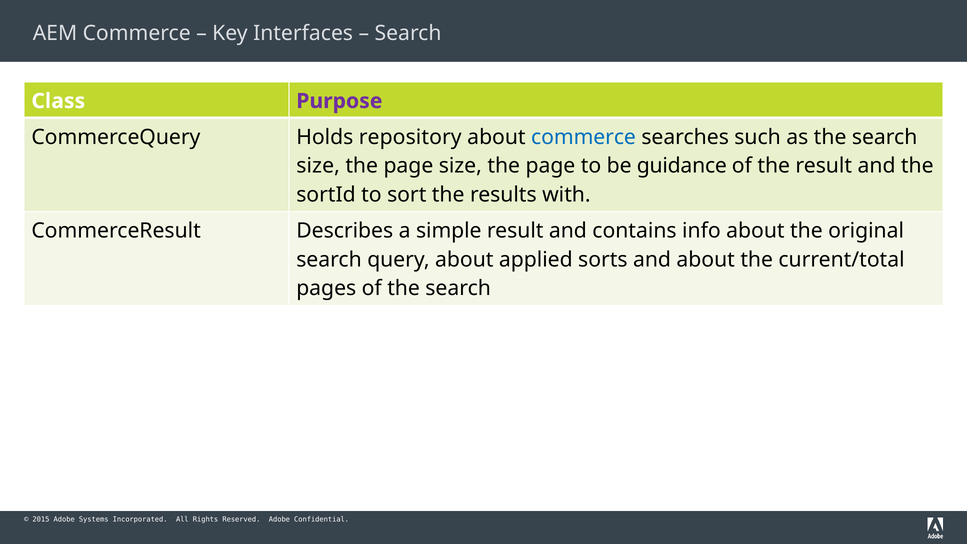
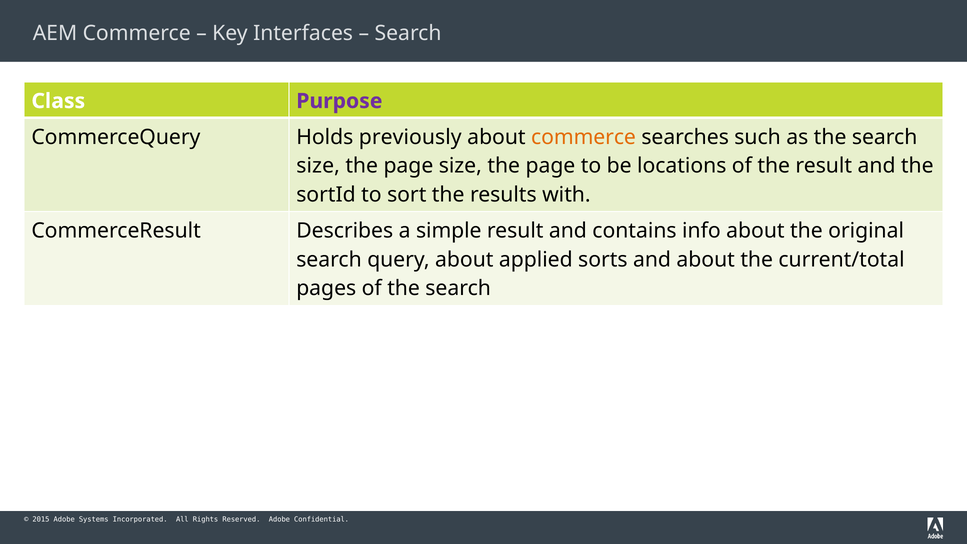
repository: repository -> previously (410, 137)
commerce colour: blue -> orange (583, 137)
guidance: guidance -> locations (682, 166)
